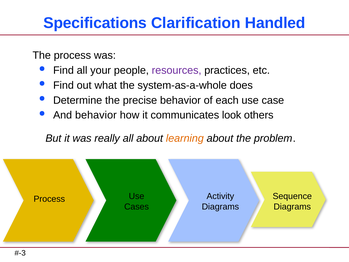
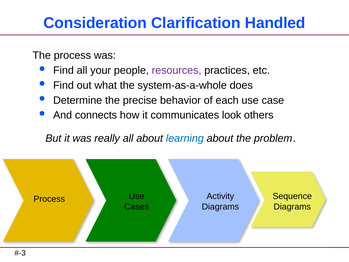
Specifications: Specifications -> Consideration (95, 23)
And behavior: behavior -> connects (96, 115)
learning colour: orange -> blue (185, 138)
